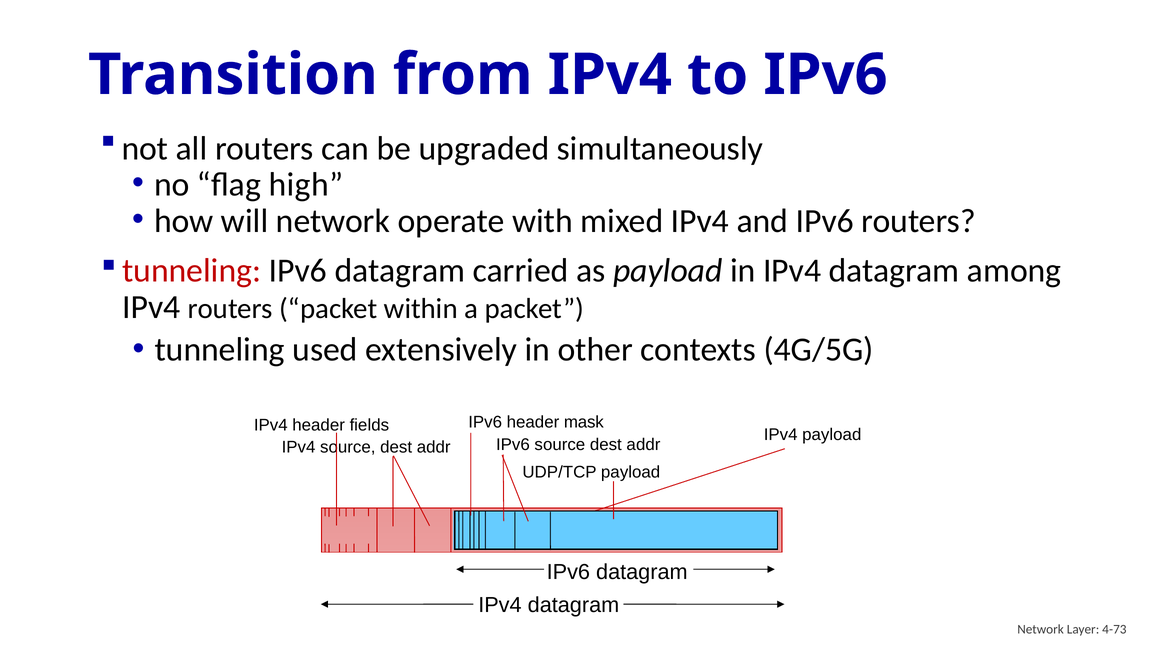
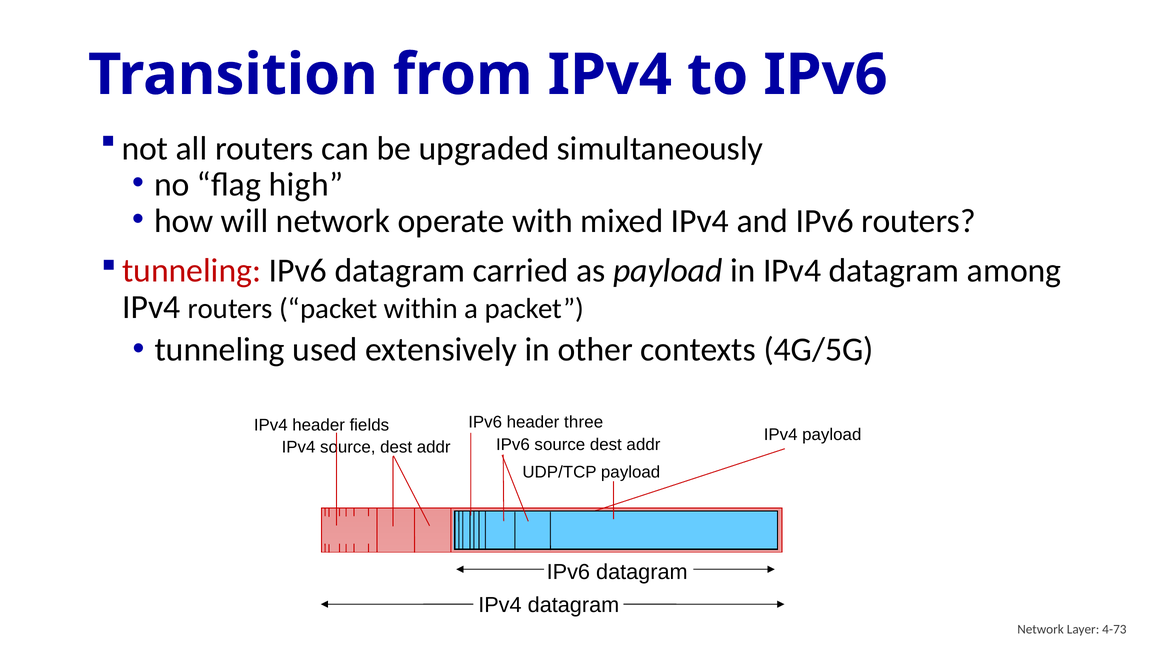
mask: mask -> three (584, 422)
